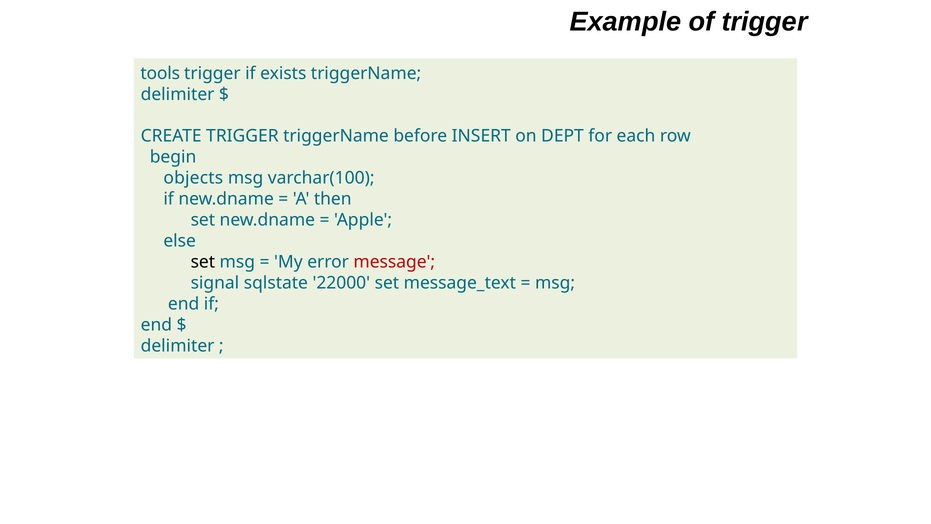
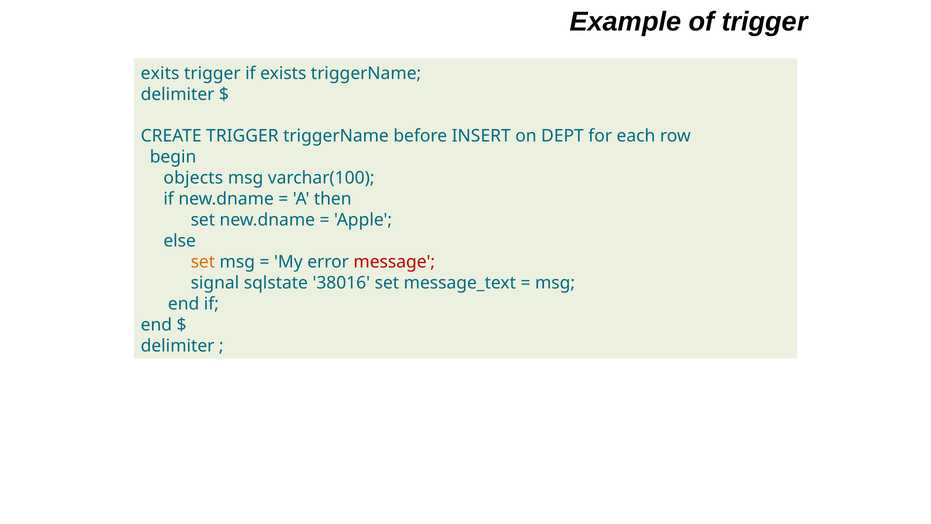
tools: tools -> exits (160, 73)
set colour: black -> orange (203, 262)
22000: 22000 -> 38016 (341, 283)
